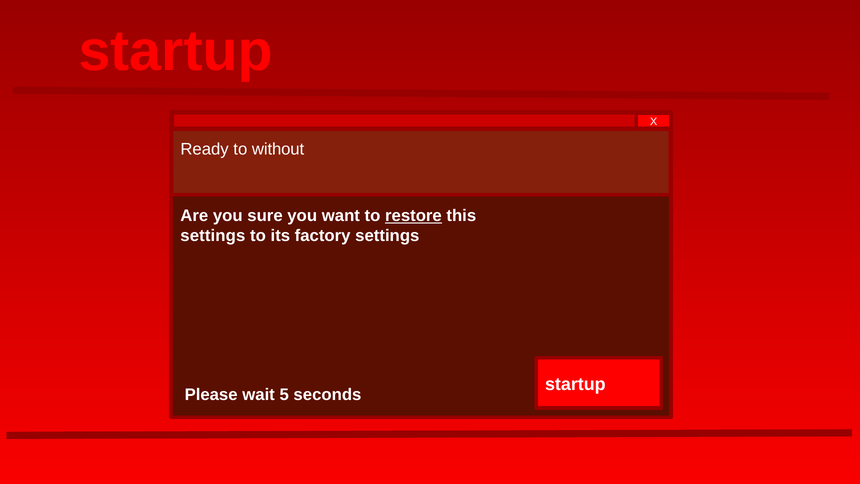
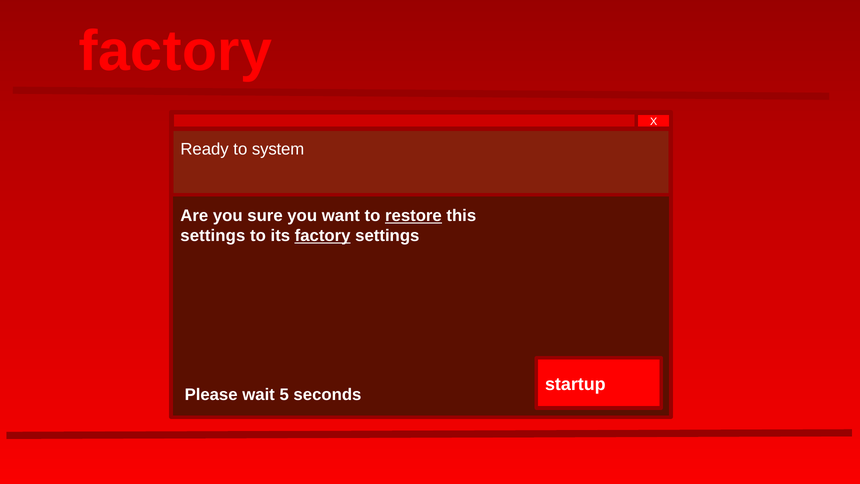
startup: startup -> factory (175, 51)
without: without -> system (278, 149)
factory underline: none -> present (323, 236)
